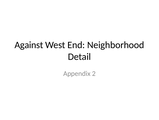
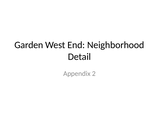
Against: Against -> Garden (29, 45)
